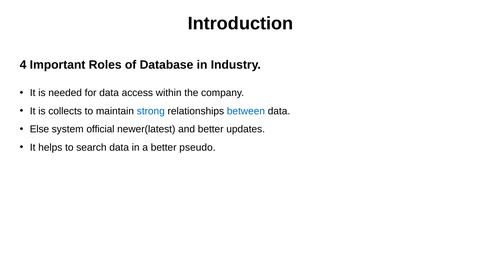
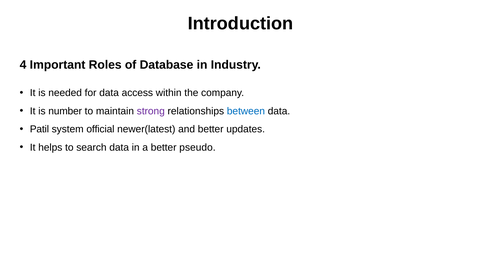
collects: collects -> number (65, 111)
strong colour: blue -> purple (151, 111)
Else: Else -> Patil (39, 129)
